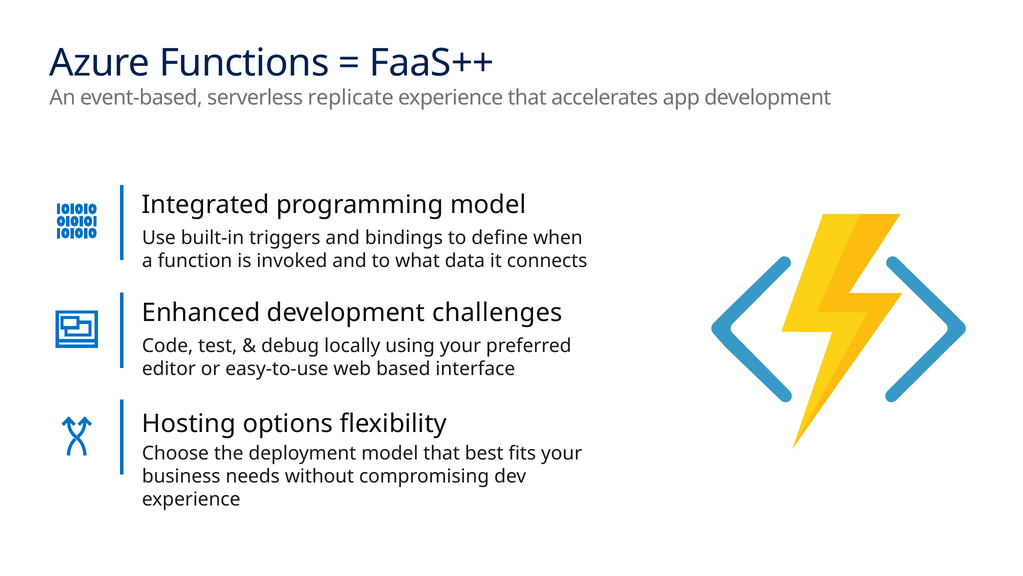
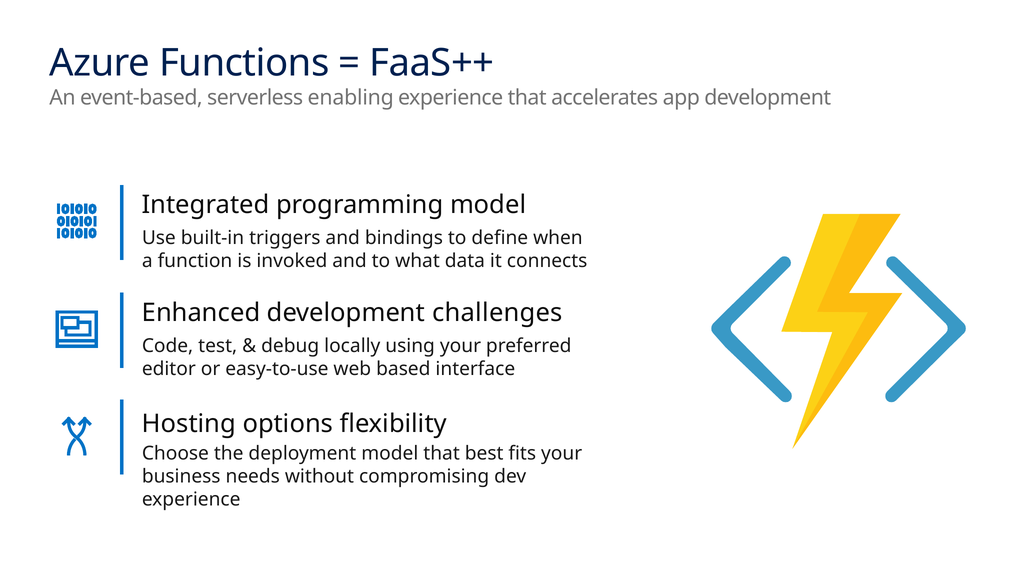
replicate: replicate -> enabling (351, 98)
